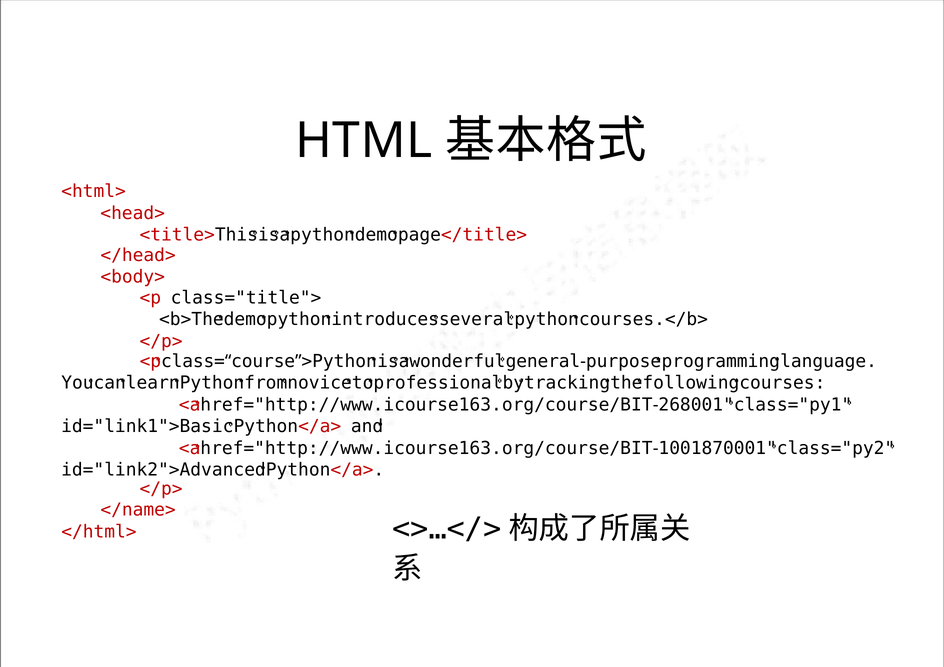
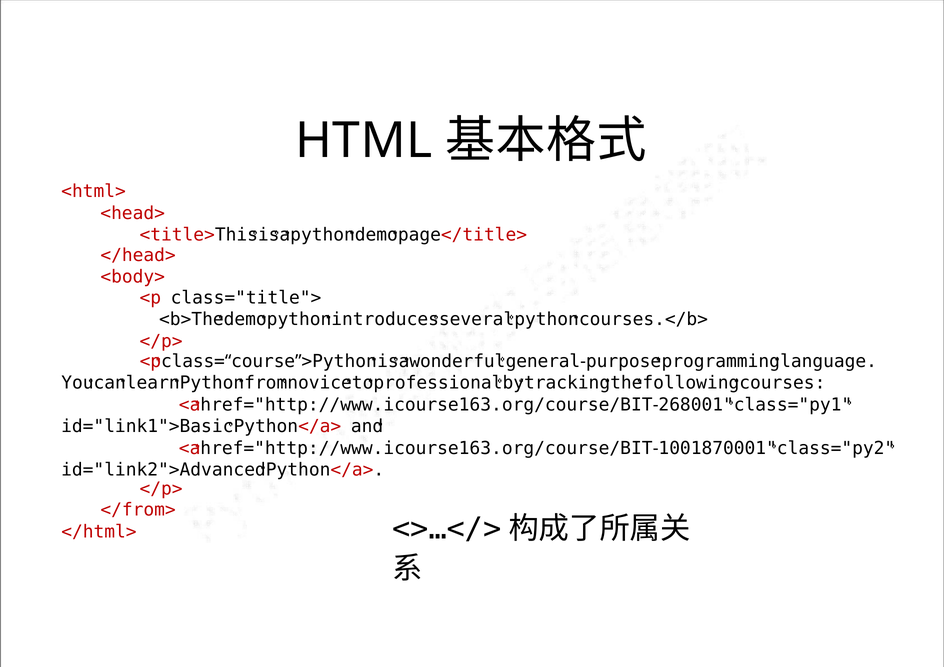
</name>: </name> -> </from> (138, 510)
